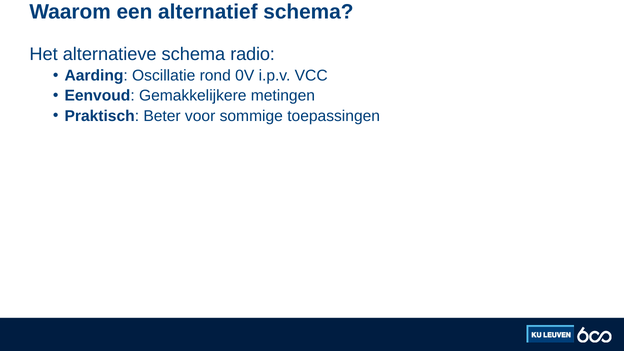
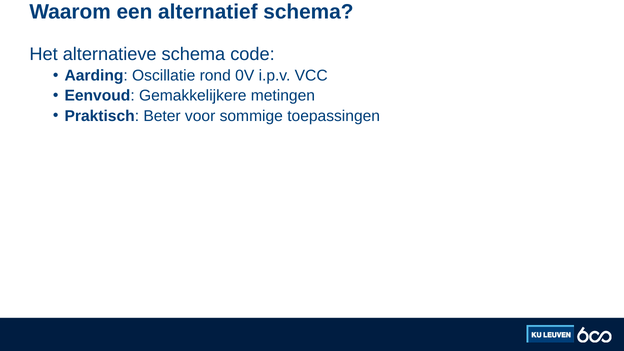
radio: radio -> code (252, 54)
